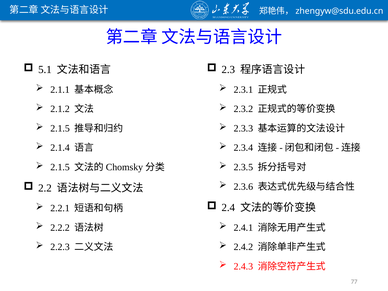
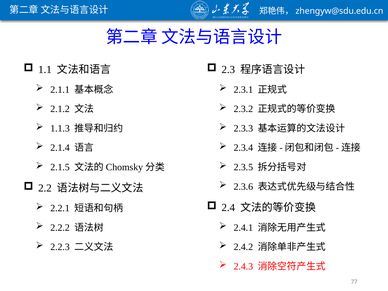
5.1: 5.1 -> 1.1 (45, 70)
2.1.5: 2.1.5 -> 1.1.3 (60, 128)
